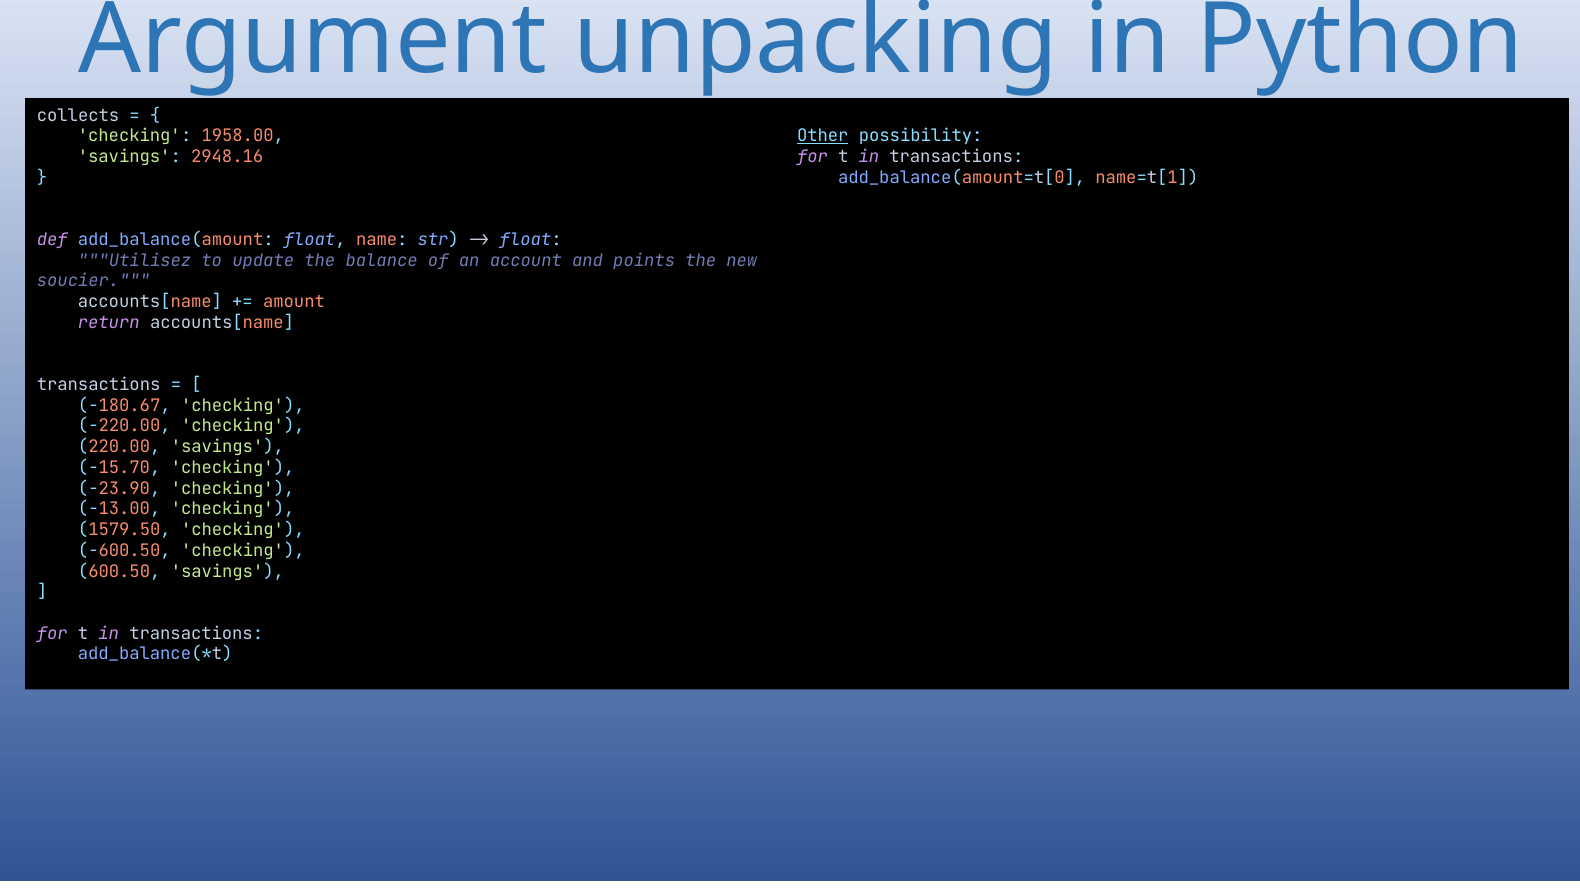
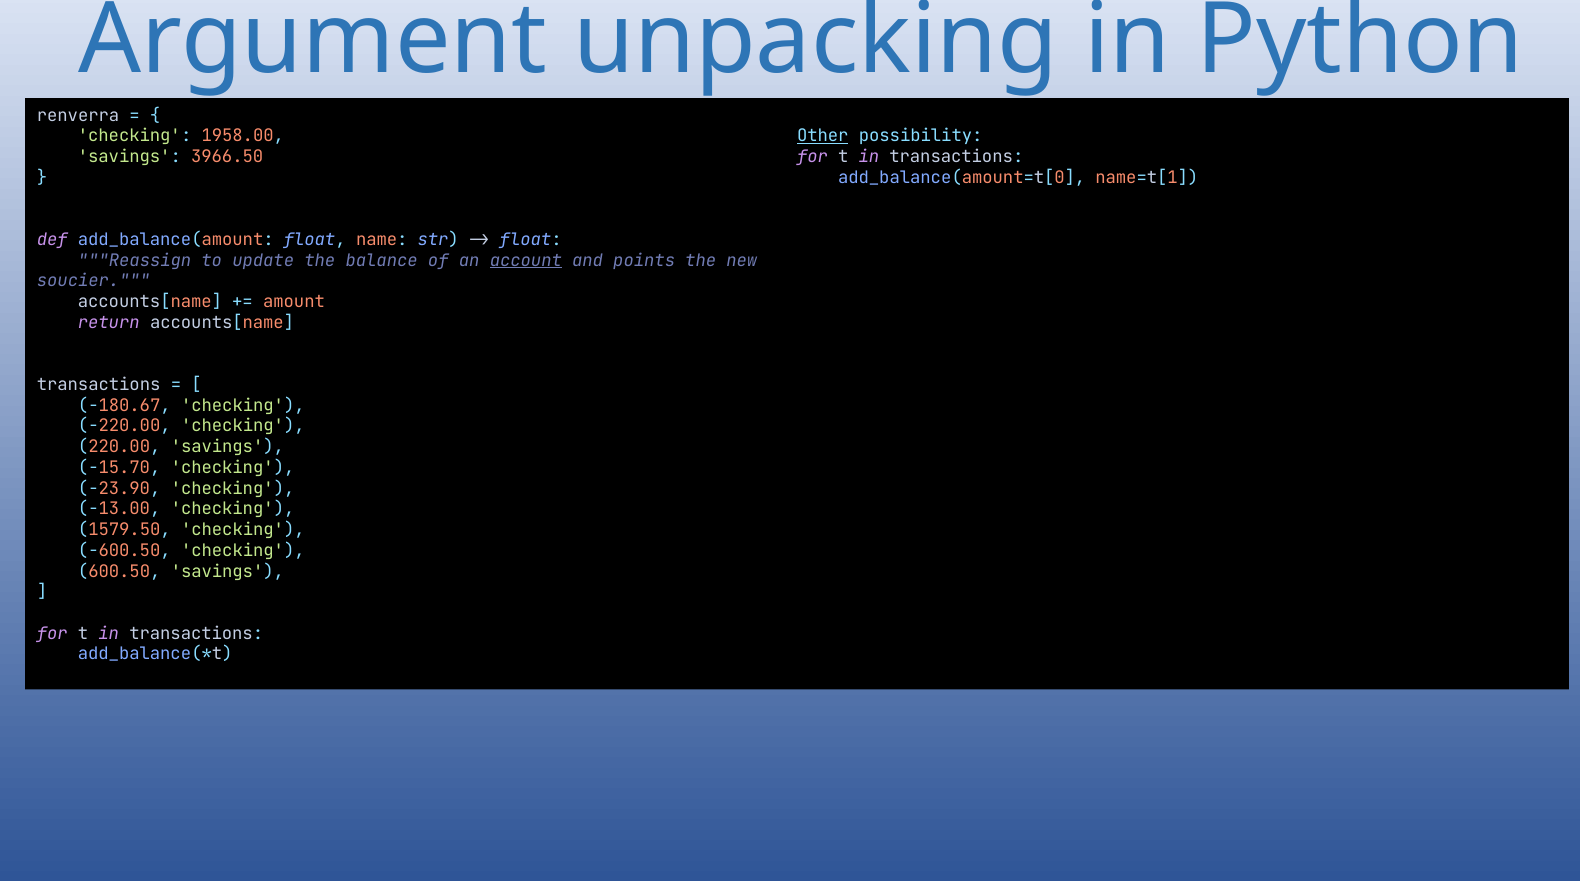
collects: collects -> renverra (78, 115)
2948.16: 2948.16 -> 3966.50 (227, 157)
Utilisez: Utilisez -> Reassign (135, 260)
account underline: none -> present (526, 260)
